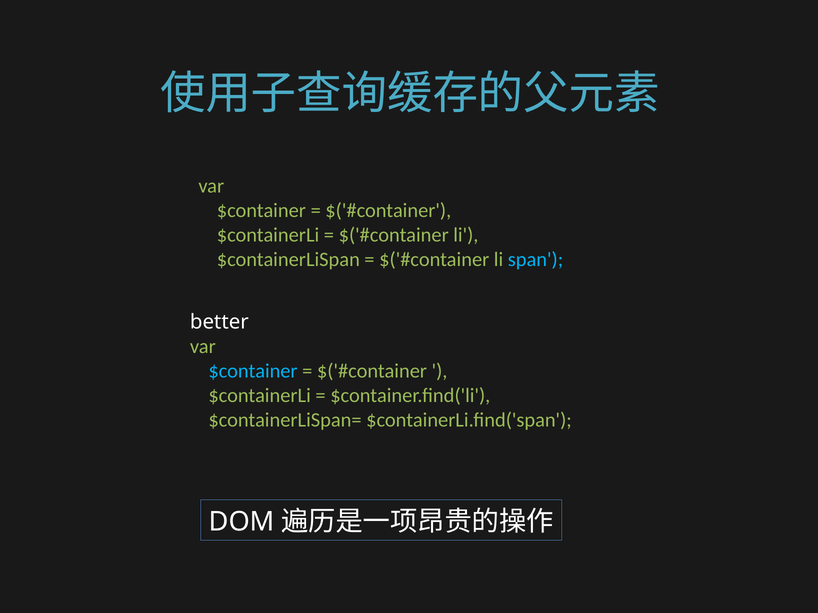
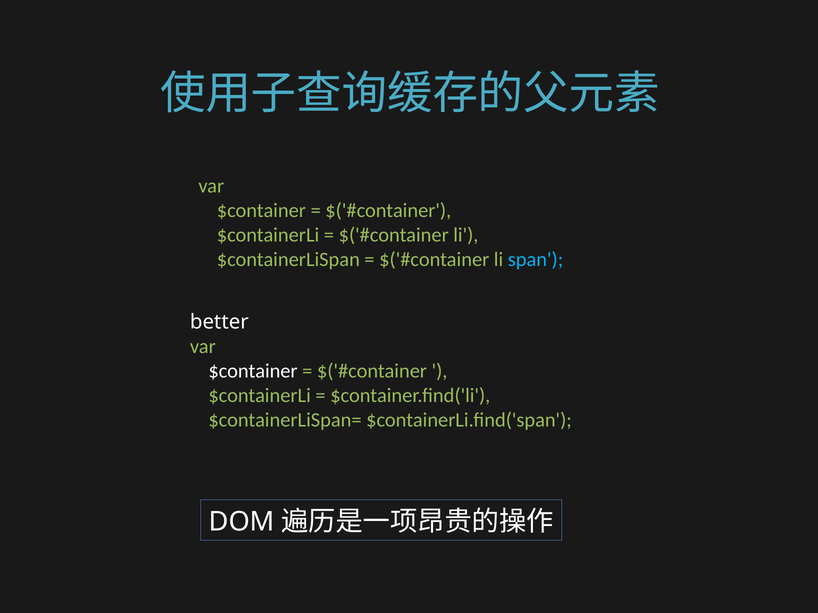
$container colour: light blue -> white (253, 371)
